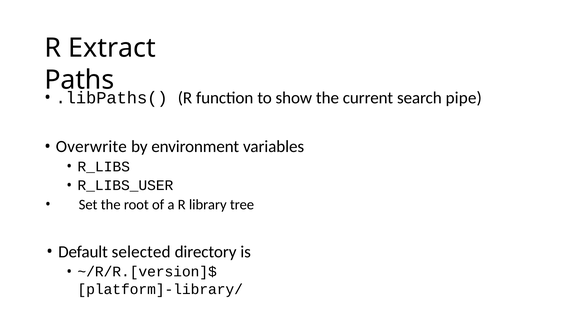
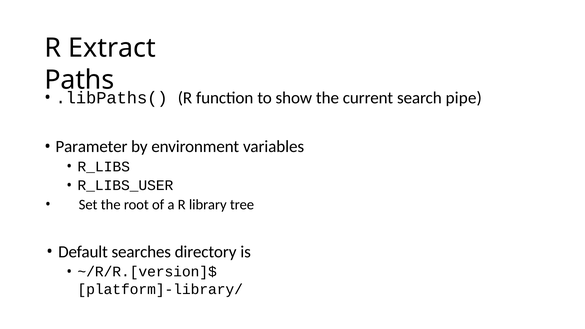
Overwrite: Overwrite -> Parameter (91, 147)
selected: selected -> searches (141, 252)
